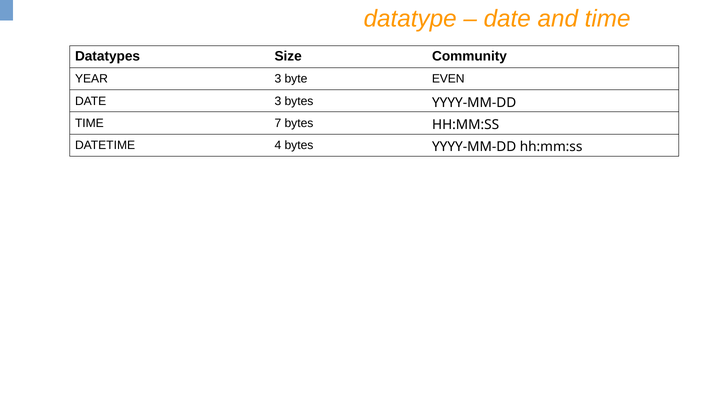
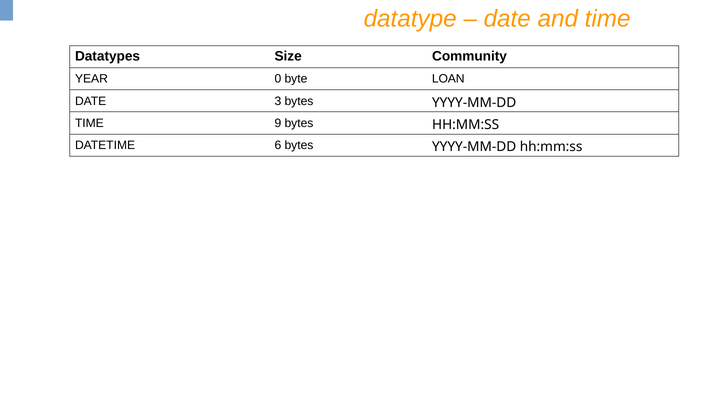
YEAR 3: 3 -> 0 (278, 79)
EVEN: EVEN -> LOAN (448, 79)
7: 7 -> 9 (278, 123)
4: 4 -> 6 (278, 145)
